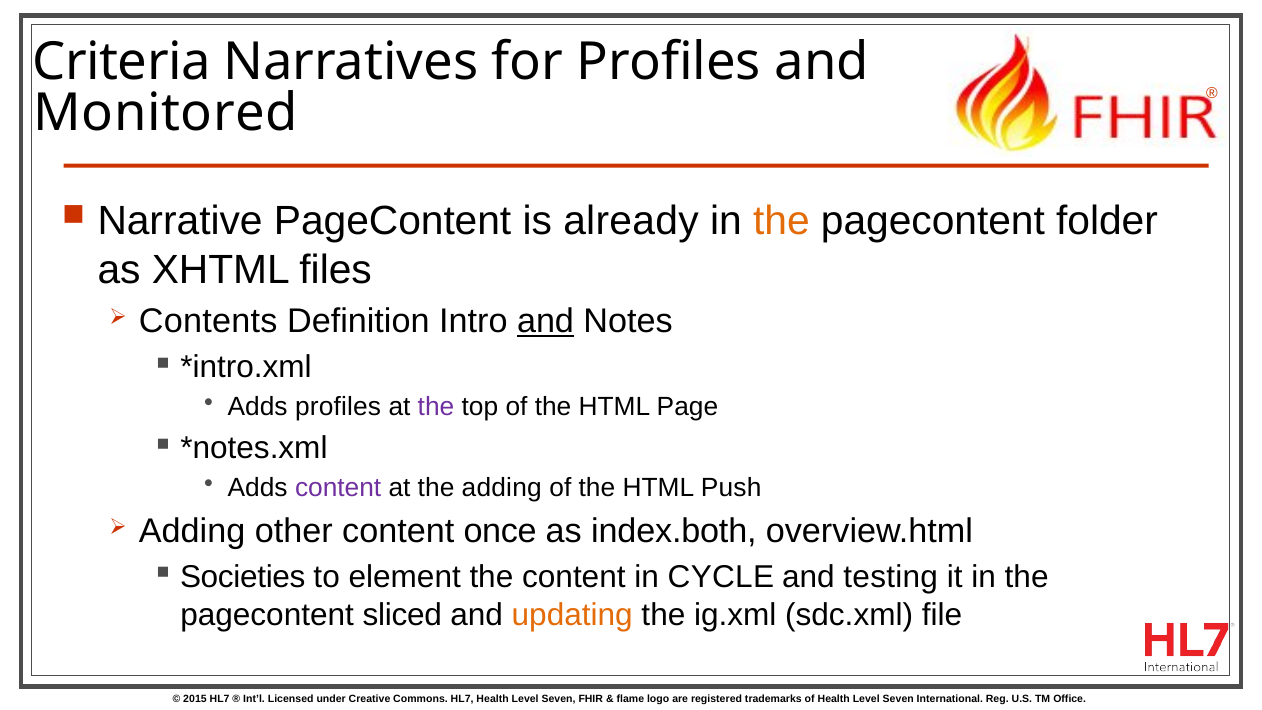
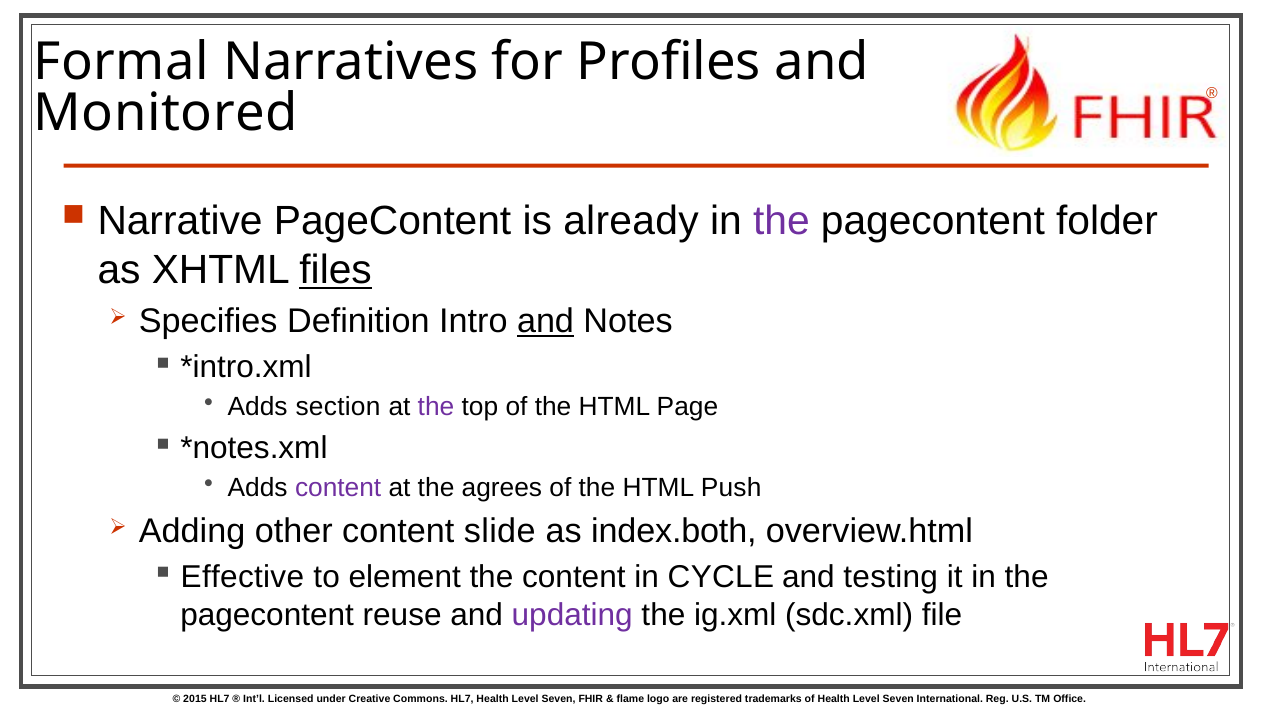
Criteria: Criteria -> Formal (121, 62)
the colour: orange -> purple (781, 221)
files underline: none -> present (336, 270)
Contents: Contents -> Specifies (208, 322)
Adds profiles: profiles -> section (338, 407)
the adding: adding -> agrees (502, 488)
once: once -> slide (500, 531)
Societies: Societies -> Effective (242, 577)
sliced: sliced -> reuse (402, 615)
updating colour: orange -> purple (572, 615)
